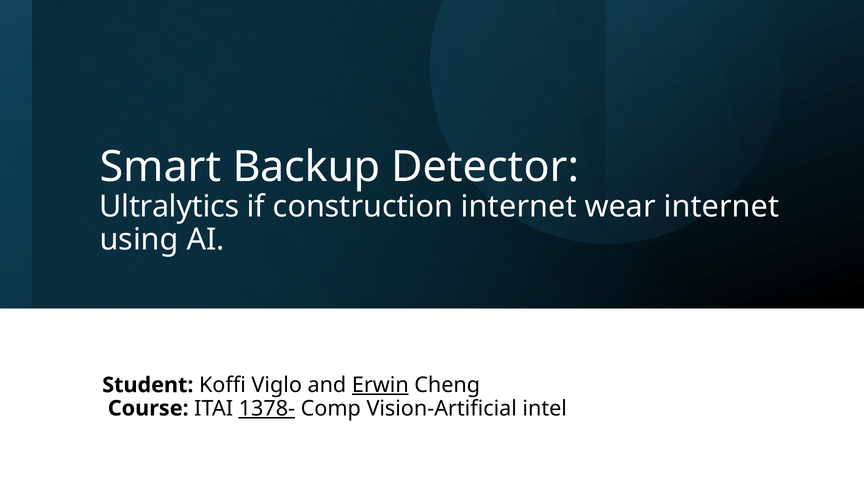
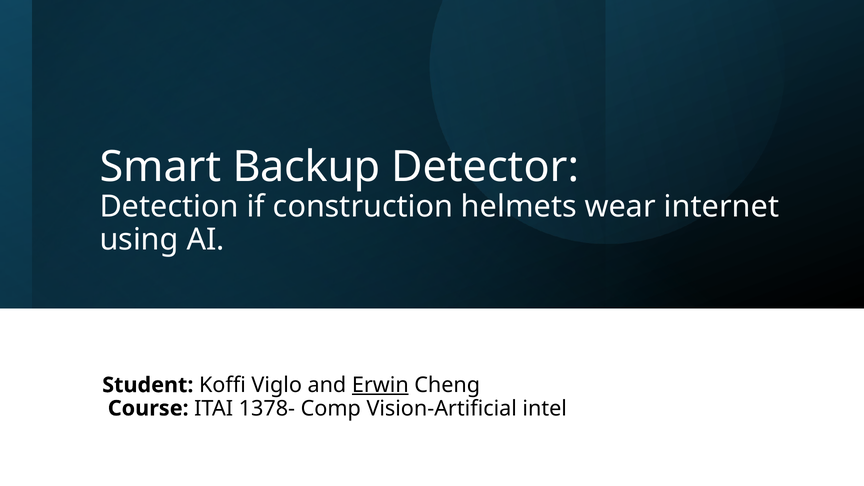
Ultralytics: Ultralytics -> Detection (169, 207)
construction internet: internet -> helmets (519, 207)
1378- underline: present -> none (267, 408)
